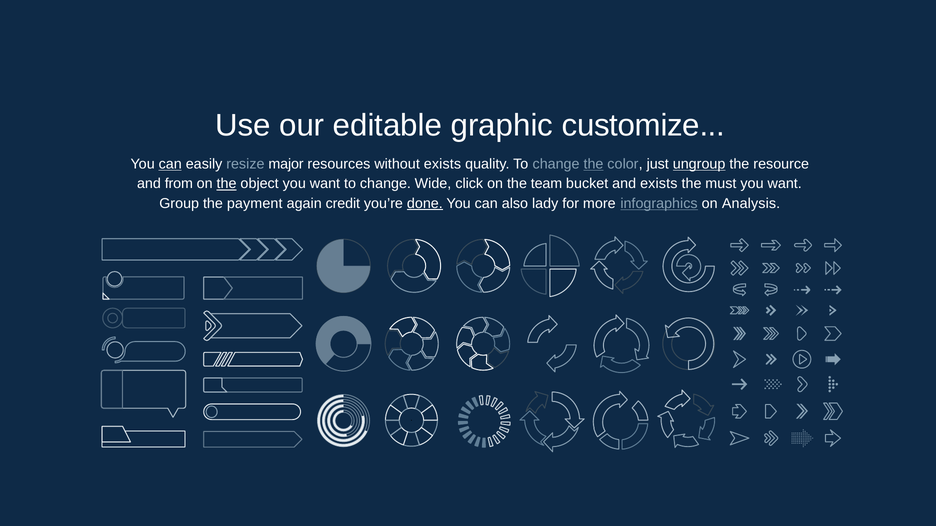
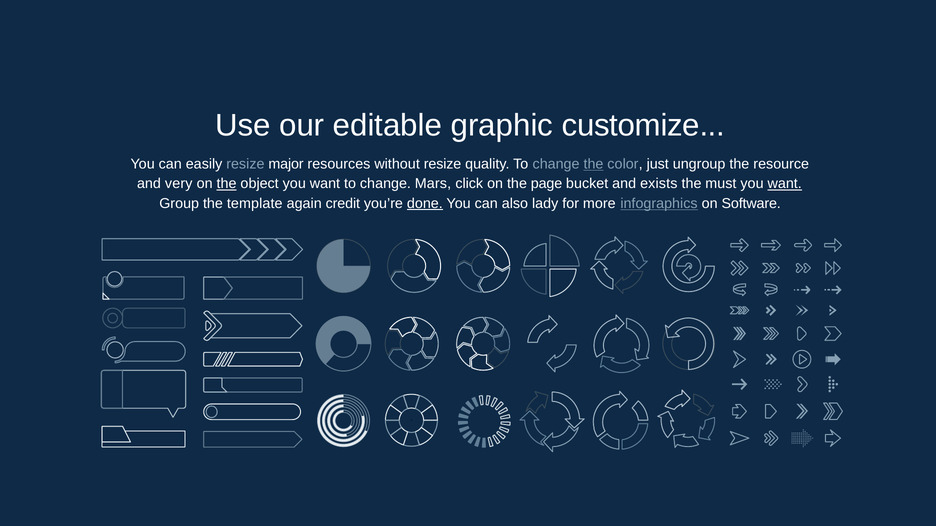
can underline: present -> none (170, 164)
without exists: exists -> resize (443, 164)
ungroup underline: present -> none (699, 164)
from: from -> very (179, 184)
Wide: Wide -> Mars (433, 184)
team: team -> page (547, 184)
want underline: none -> present (785, 184)
payment: payment -> template (255, 204)
Analysis: Analysis -> Software (751, 204)
